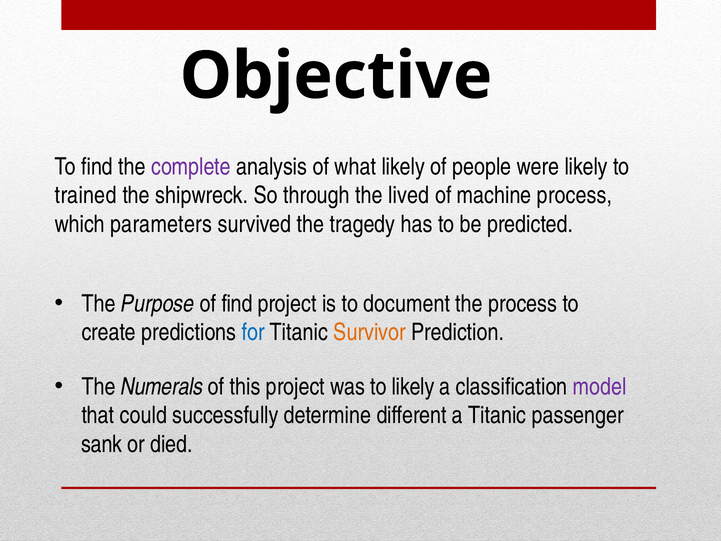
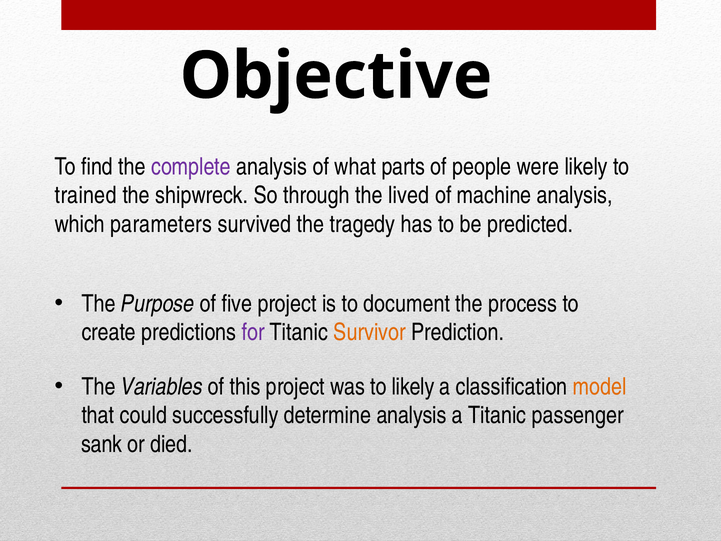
what likely: likely -> parts (403, 166)
machine process: process -> analysis (575, 195)
of find: find -> five (237, 303)
for colour: blue -> purple (253, 332)
Numerals: Numerals -> Variables (162, 386)
model colour: purple -> orange (600, 386)
determine different: different -> analysis (412, 415)
